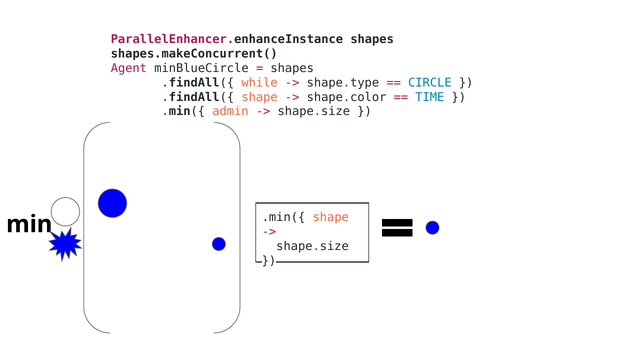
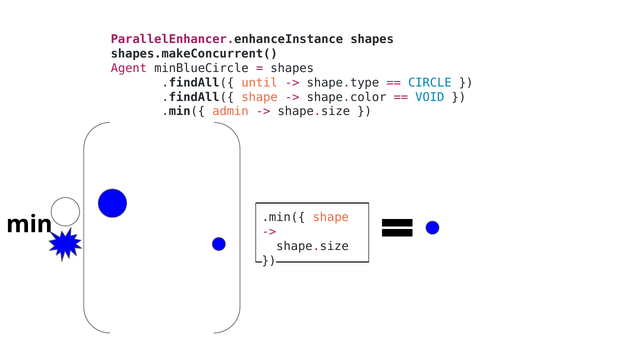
while: while -> until (260, 83)
TIME: TIME -> VOID (430, 97)
